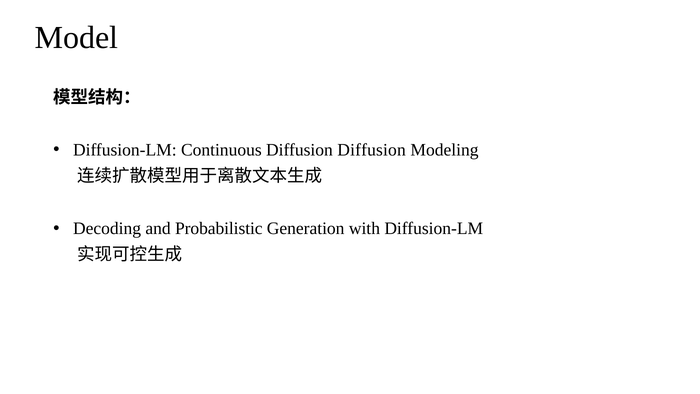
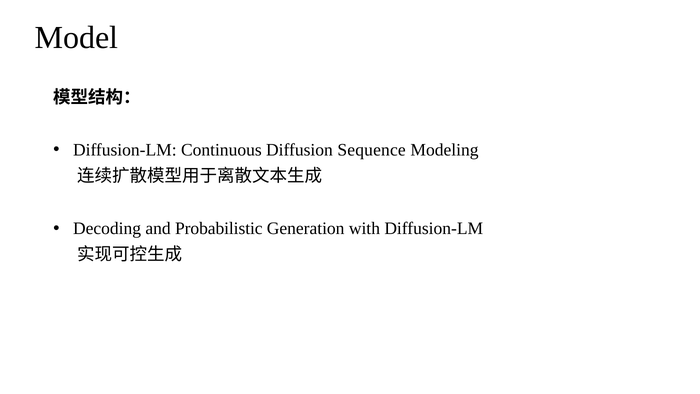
Diffusion Diffusion: Diffusion -> Sequence (372, 150)
